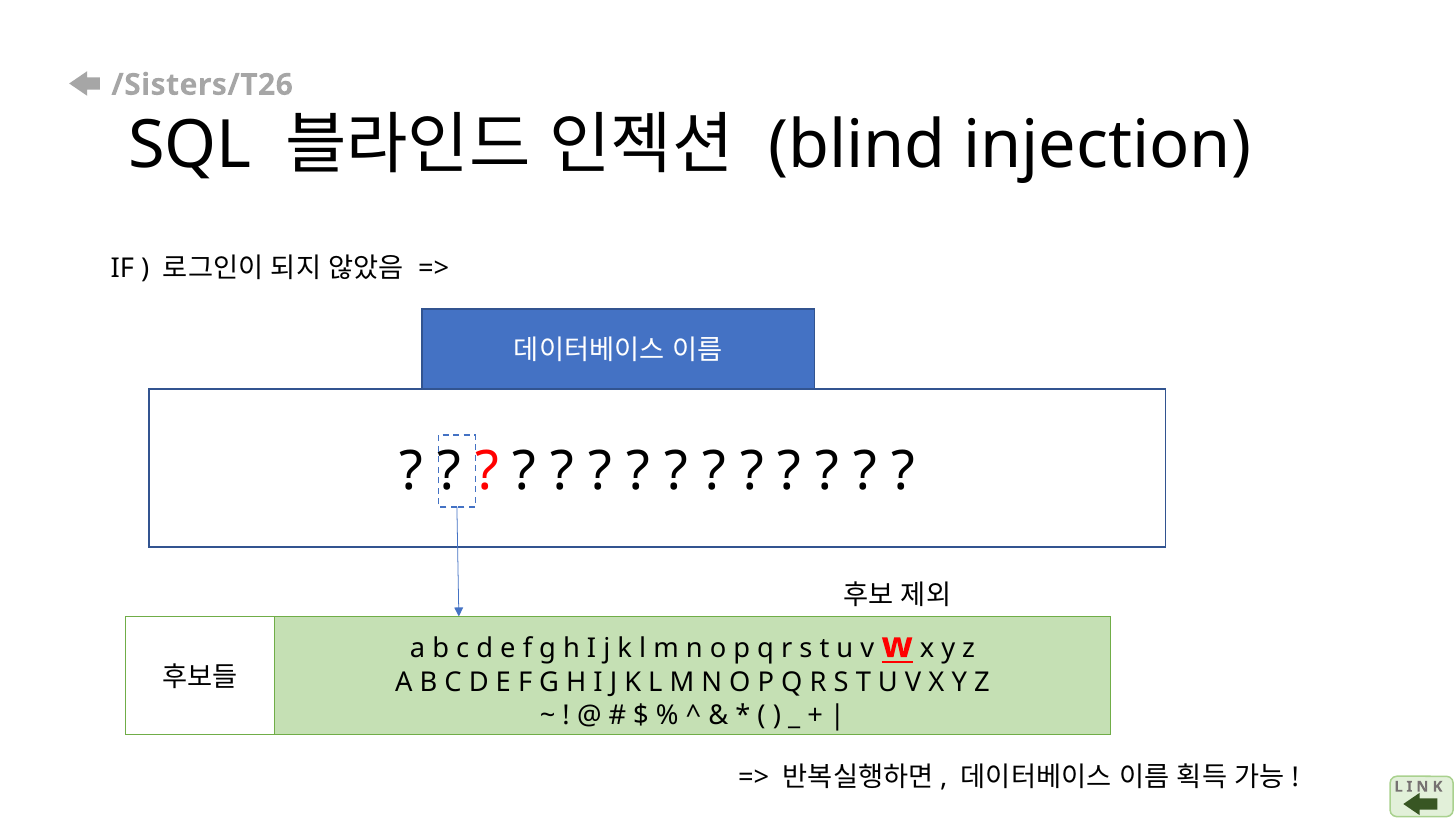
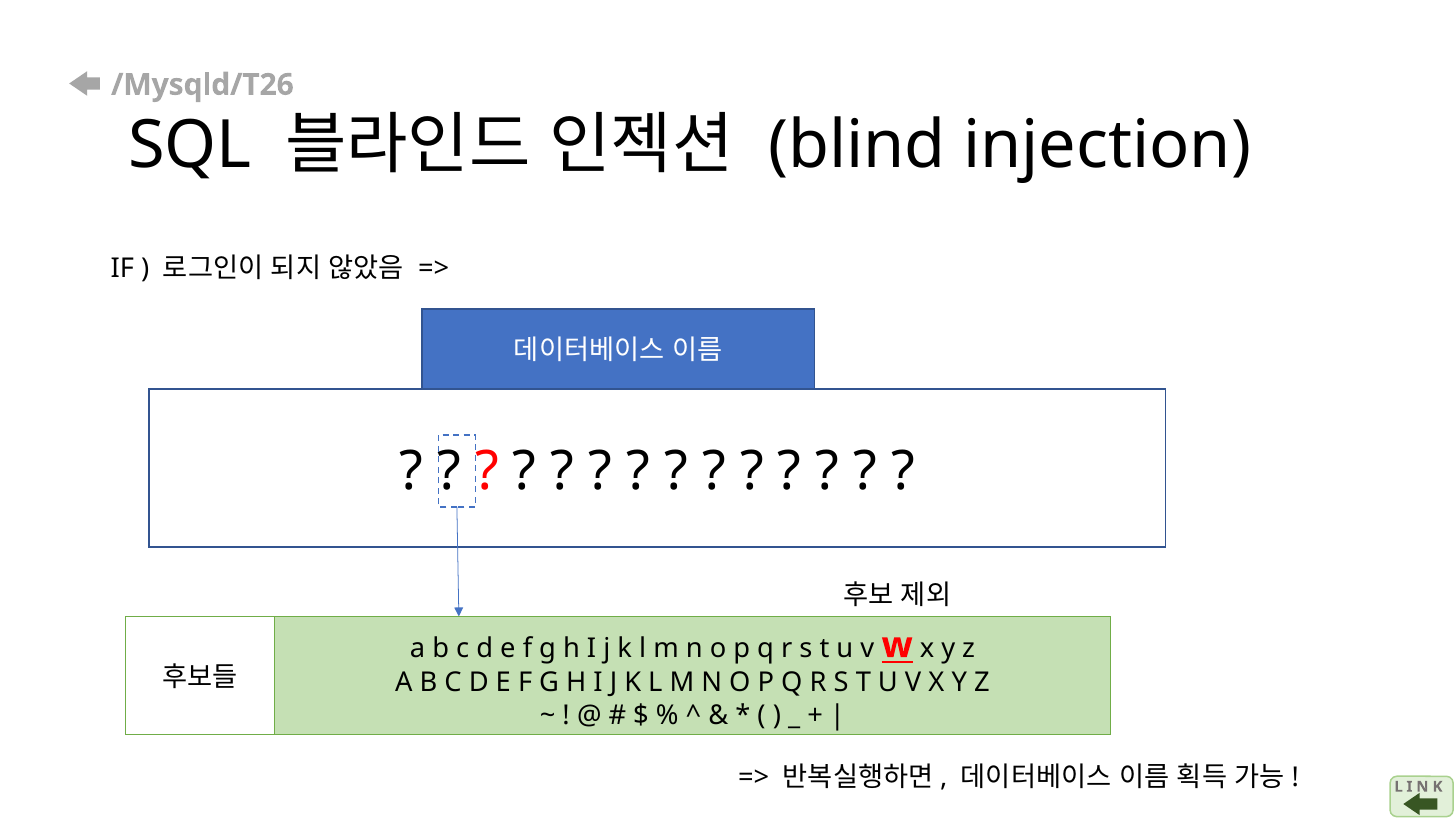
/Sisters/T26: /Sisters/T26 -> /Mysqld/T26 (202, 85)
